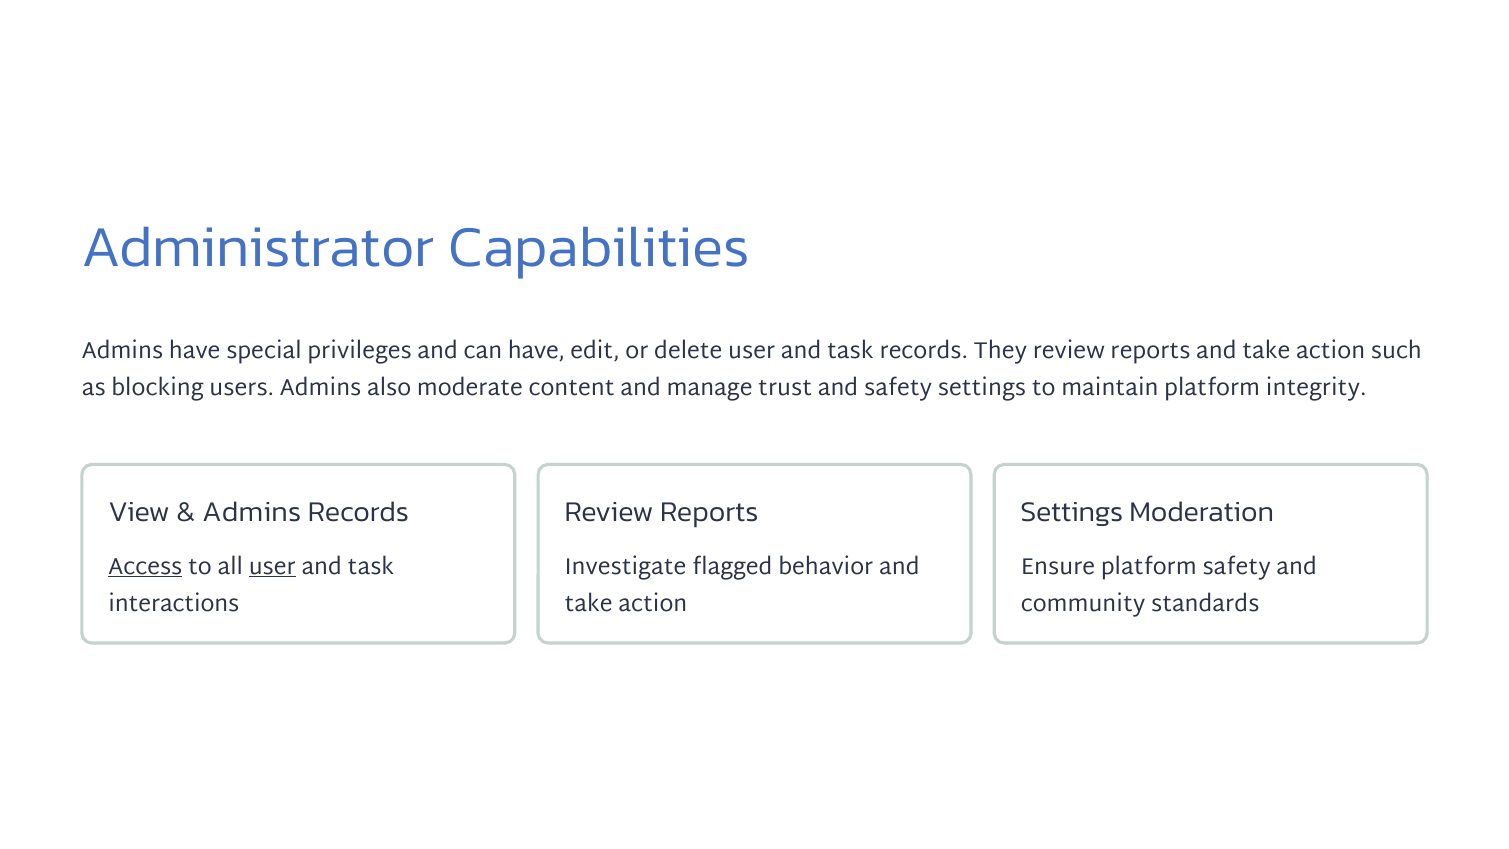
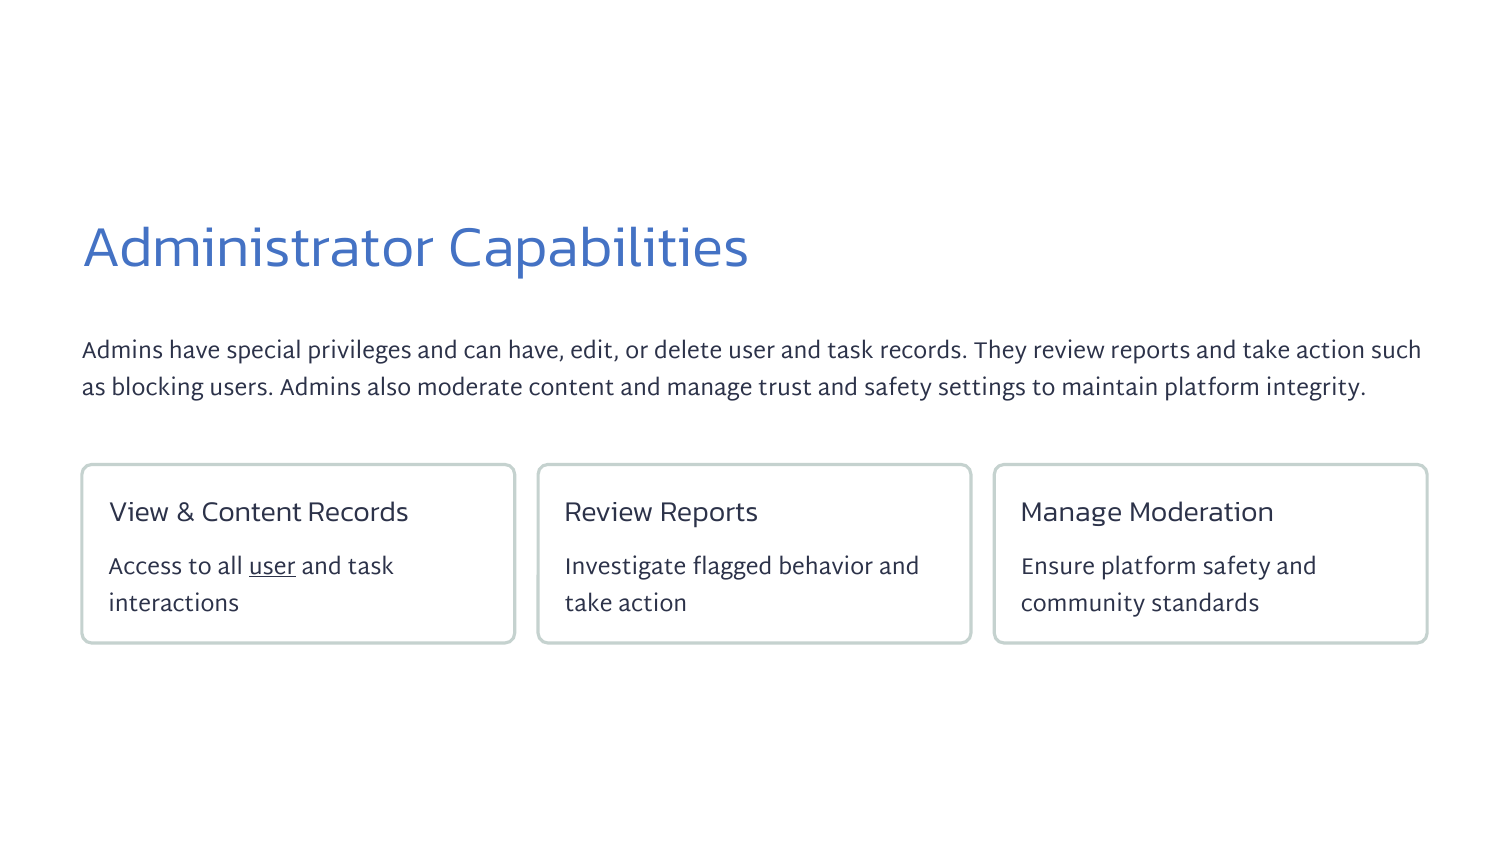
Admins: Admins -> Content (252, 512)
Settings: Settings -> Manage (1072, 512)
Access underline: present -> none (145, 567)
